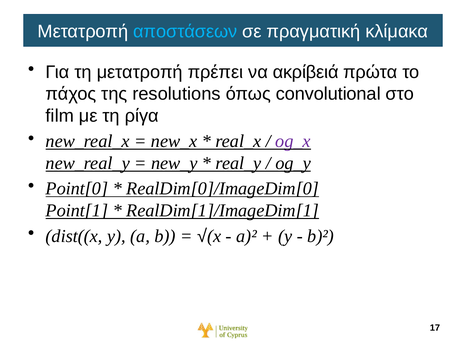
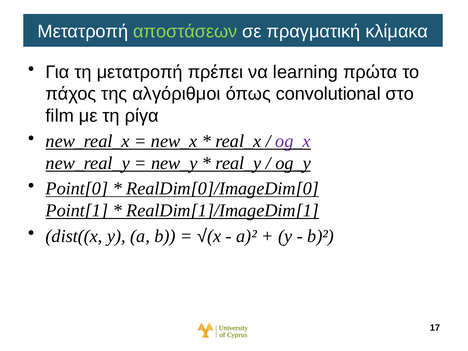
αποστάσεων colour: light blue -> light green (185, 32)
ακρίβειά: ακρίβειά -> learning (305, 72)
resolutions: resolutions -> αλγόριθμοι (177, 94)
